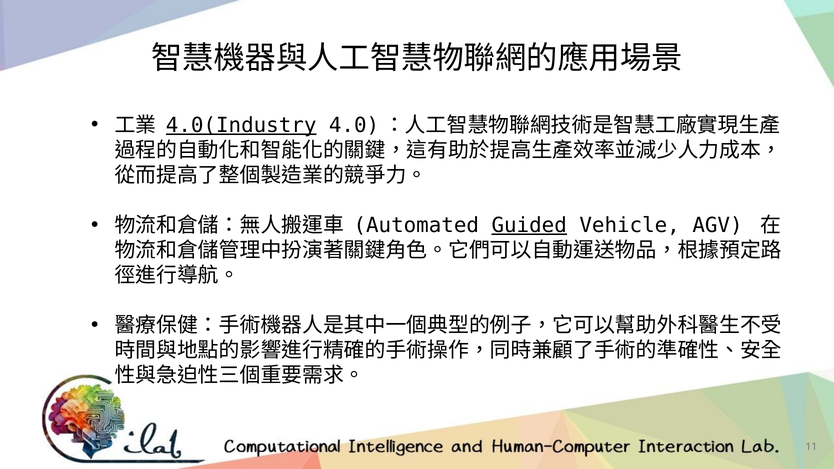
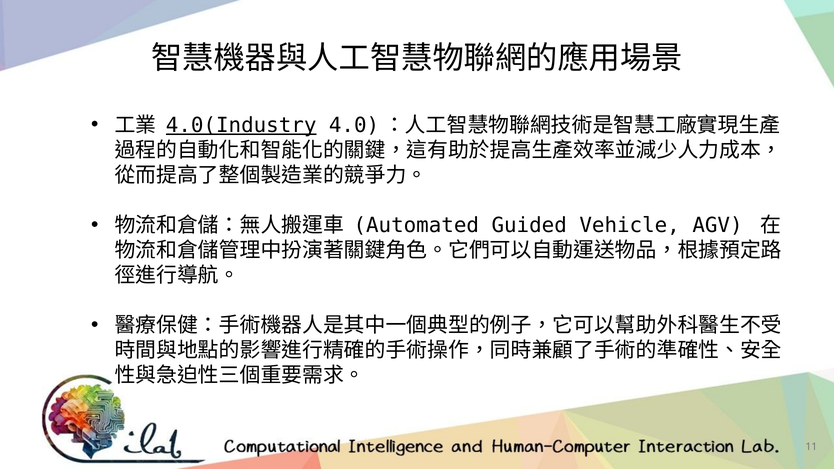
Guided underline: present -> none (529, 225)
